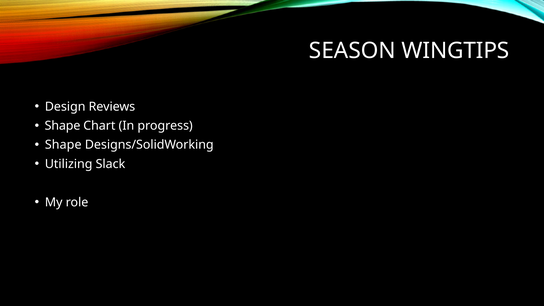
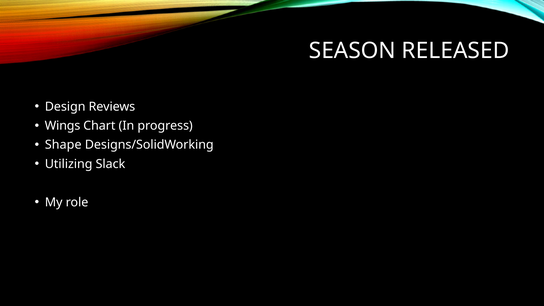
WINGTIPS: WINGTIPS -> RELEASED (455, 51)
Shape: Shape -> Wings (63, 126)
